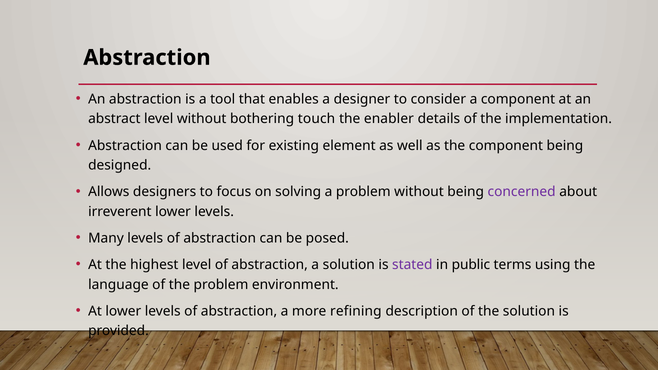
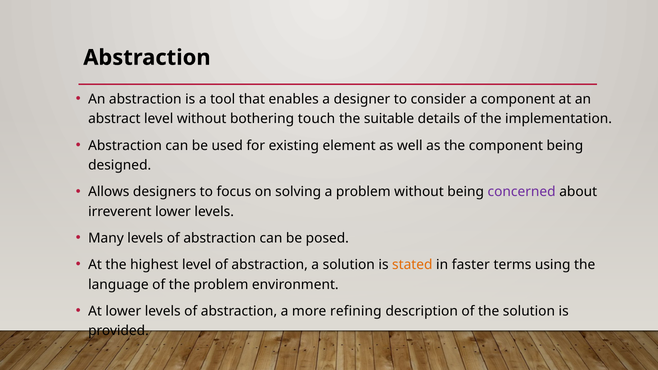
enabler: enabler -> suitable (389, 119)
stated colour: purple -> orange (412, 265)
public: public -> faster (471, 265)
